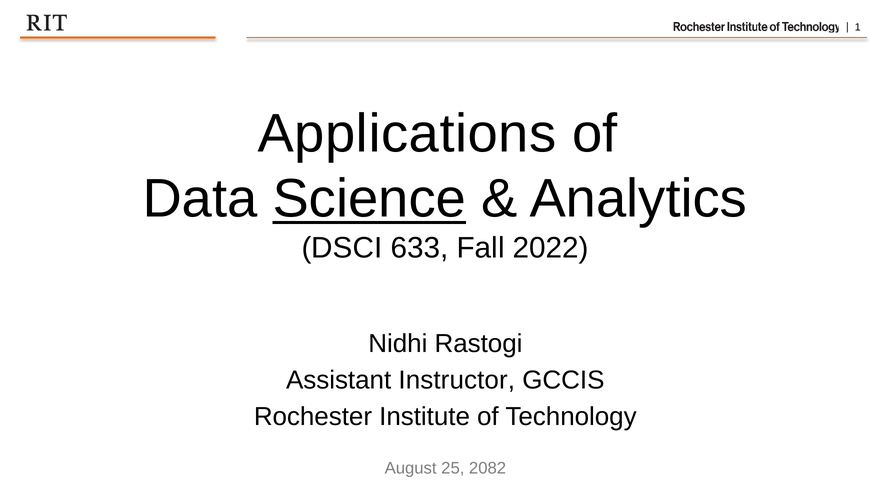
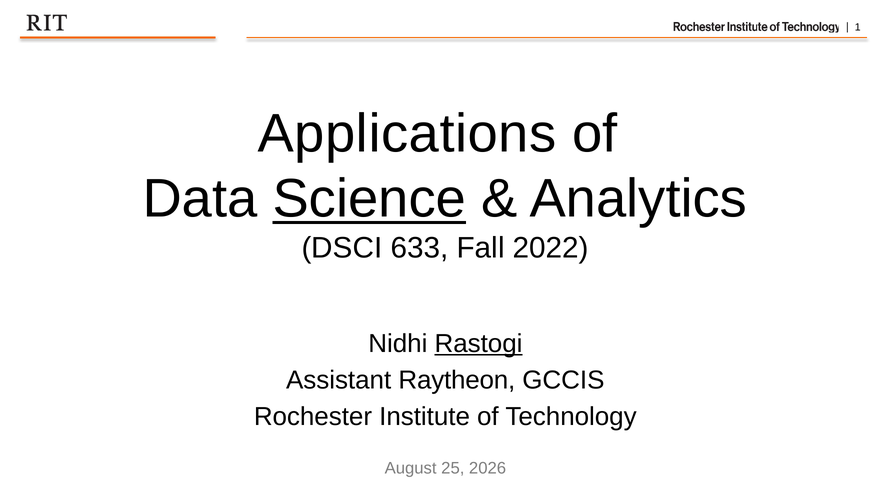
Rastogi underline: none -> present (479, 344)
Instructor: Instructor -> Raytheon (457, 380)
2082: 2082 -> 2026 (488, 468)
